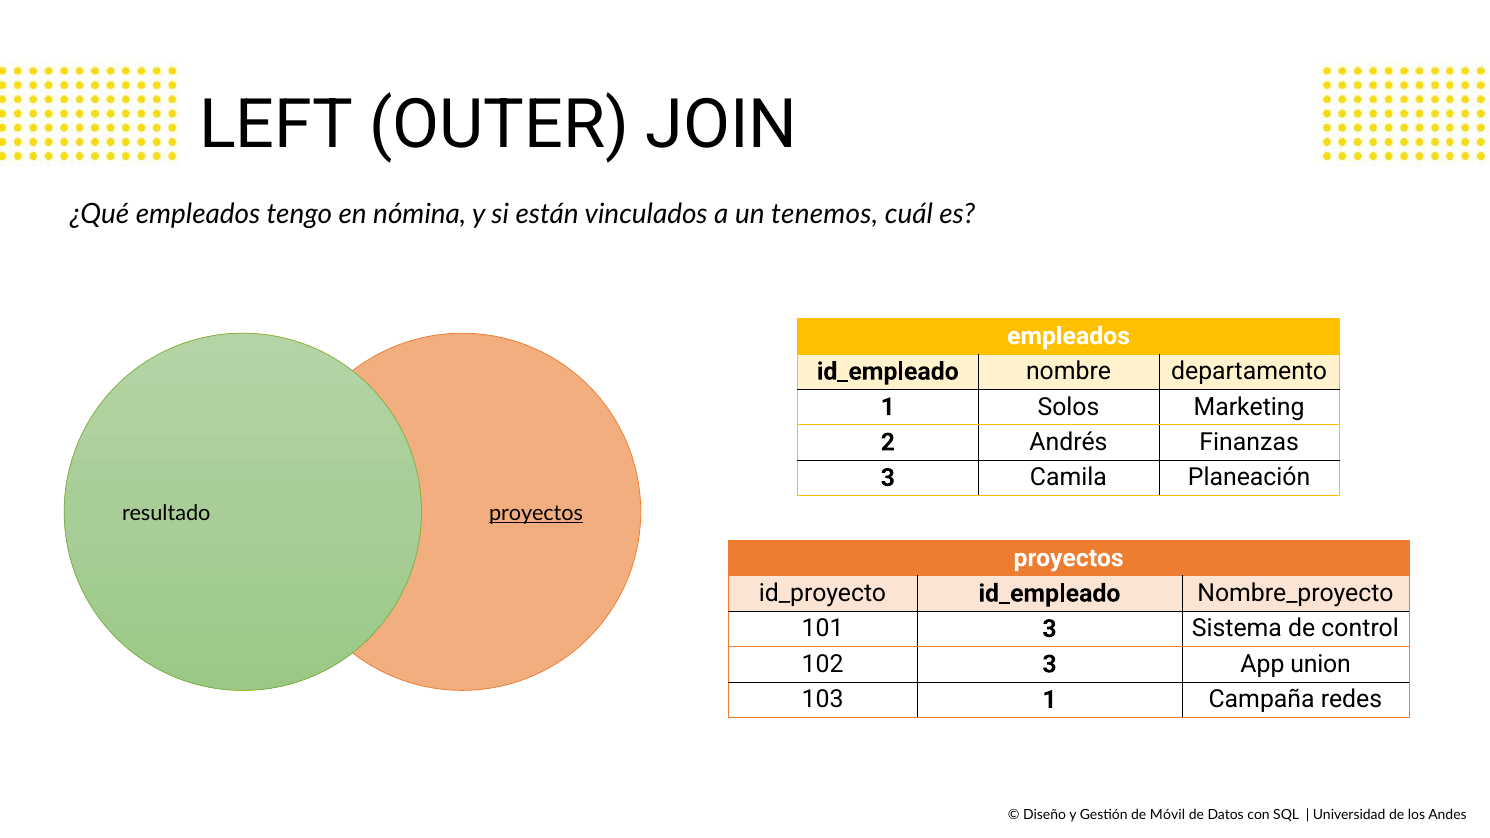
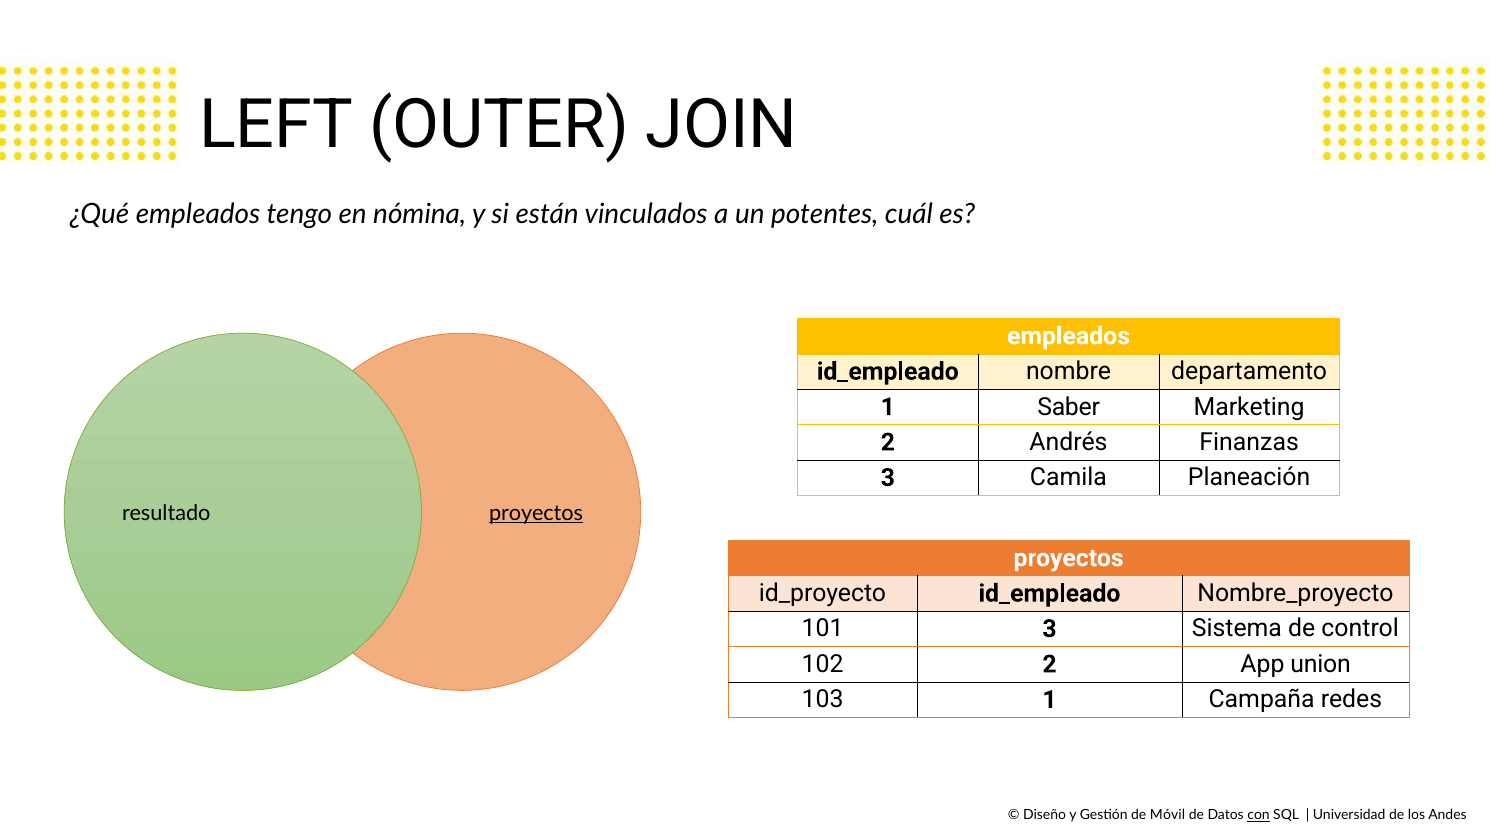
tenemos: tenemos -> potentes (825, 215)
Solos: Solos -> Saber (1069, 407)
102 3: 3 -> 2 (1050, 664)
con underline: none -> present (1259, 815)
